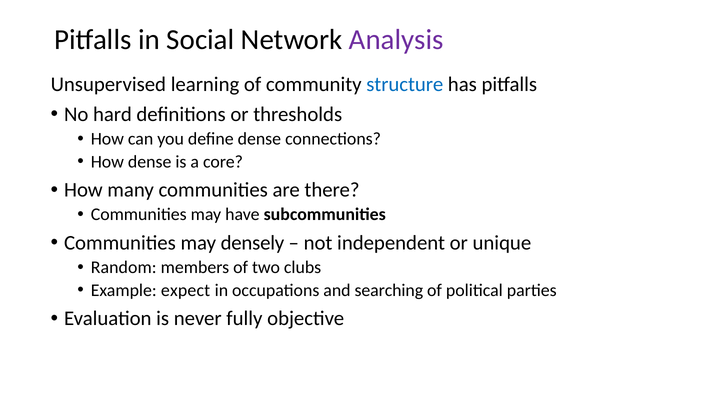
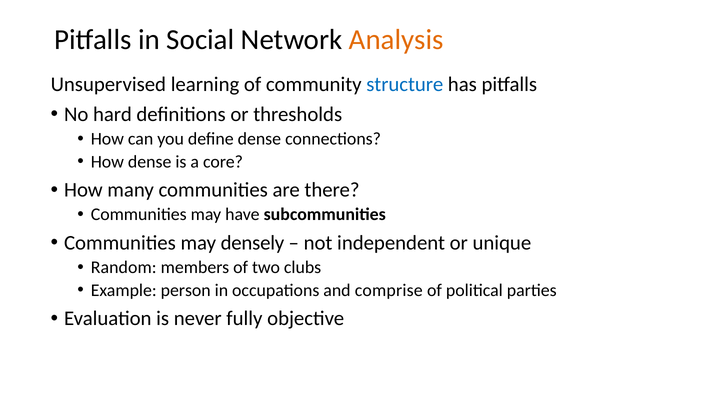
Analysis colour: purple -> orange (396, 39)
expect: expect -> person (186, 290)
searching: searching -> comprise (389, 290)
